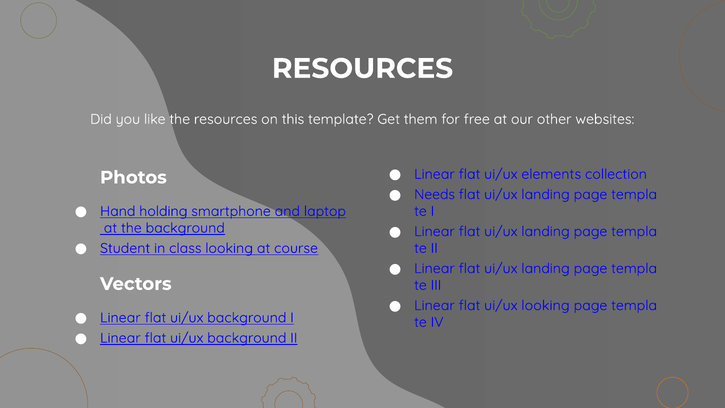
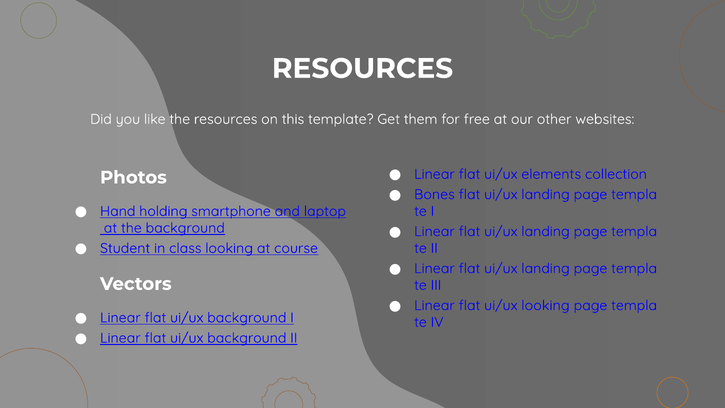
Needs: Needs -> Bones (434, 194)
